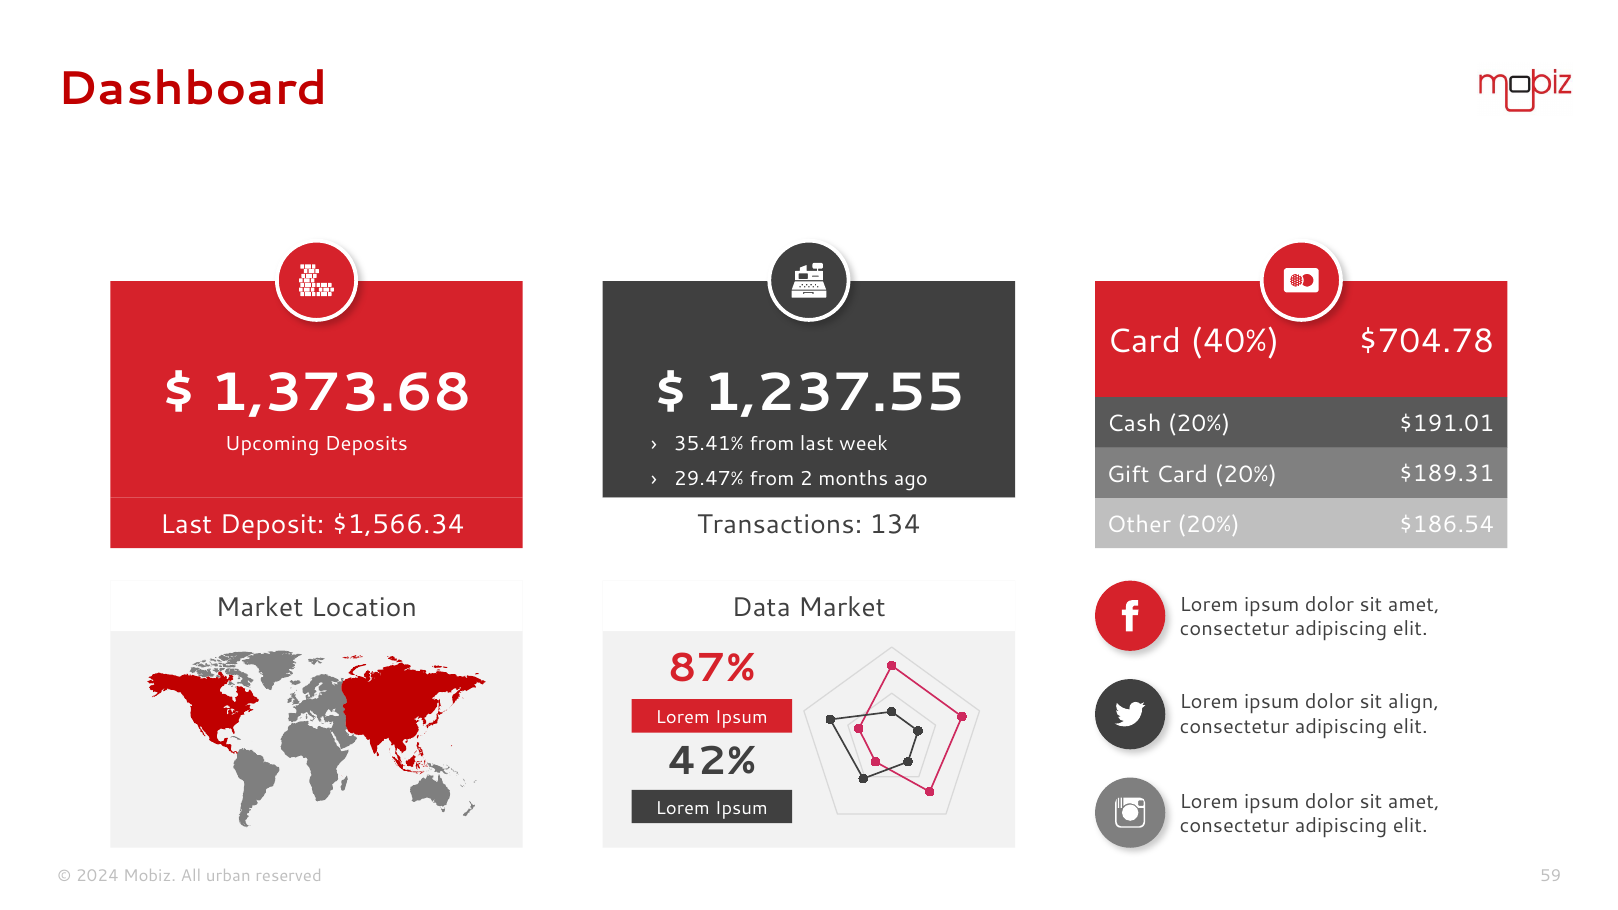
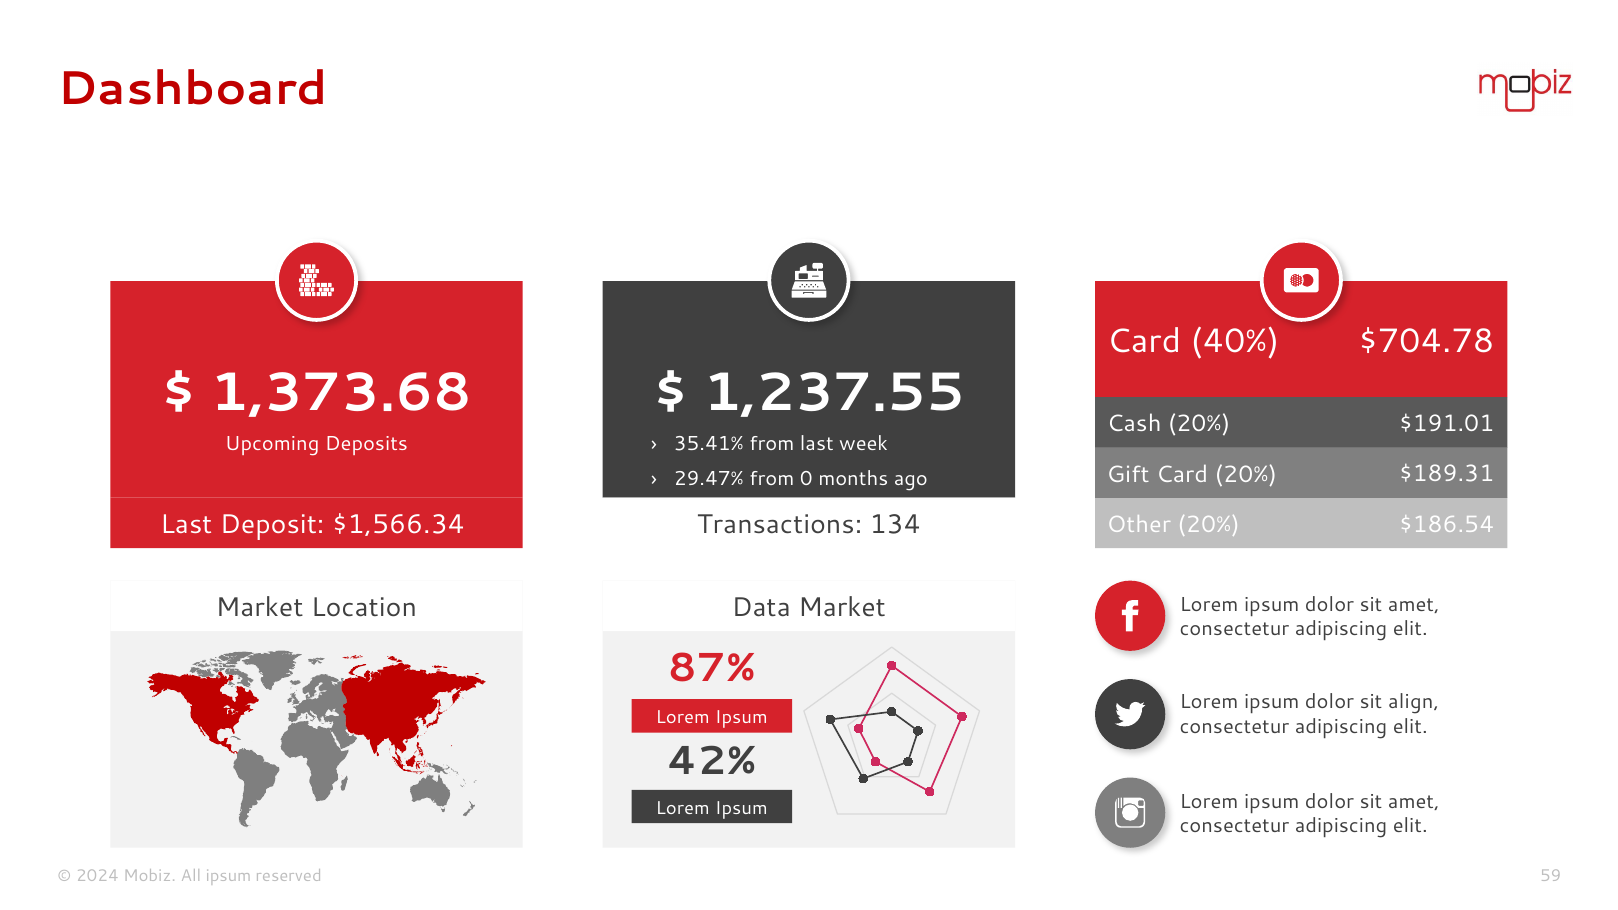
2: 2 -> 0 (806, 479)
All urban: urban -> ipsum (229, 876)
